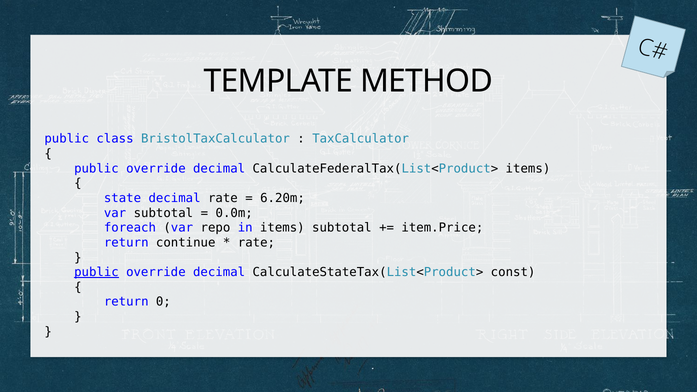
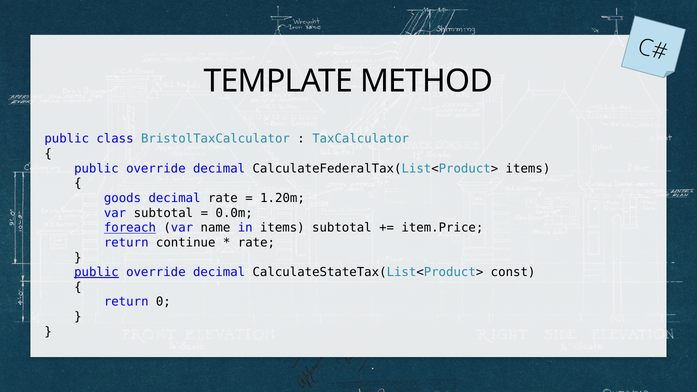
state: state -> goods (123, 198)
6.20m: 6.20m -> 1.20m (282, 198)
foreach underline: none -> present (130, 228)
repo: repo -> name (215, 228)
